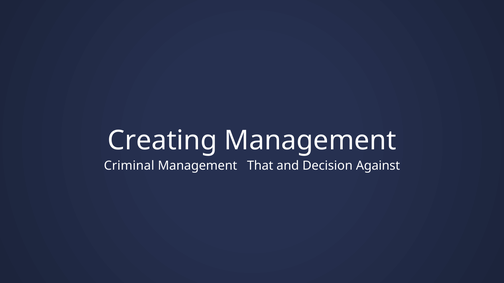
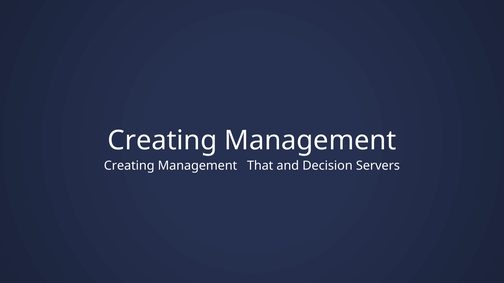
Criminal: Criminal -> Creating (129, 166)
Against: Against -> Servers (378, 166)
